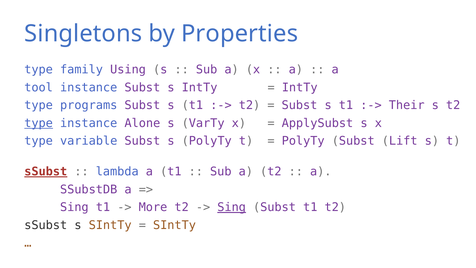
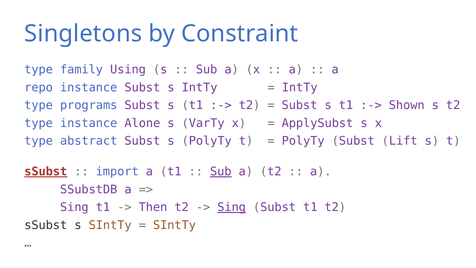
Properties: Properties -> Constraint (240, 34)
tool: tool -> repo (39, 87)
Their: Their -> Shown (407, 105)
type underline: present -> none (39, 123)
variable: variable -> abstract (89, 141)
lambda: lambda -> import (117, 172)
Sub underline: none -> present (221, 172)
More: More -> Then (153, 207)
